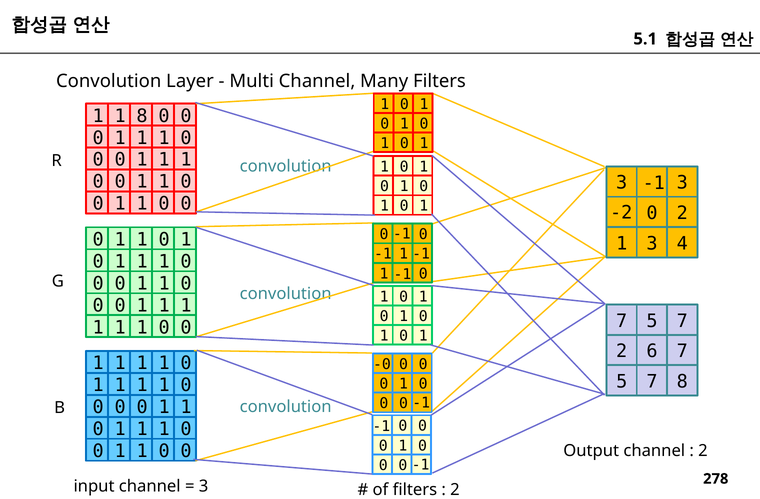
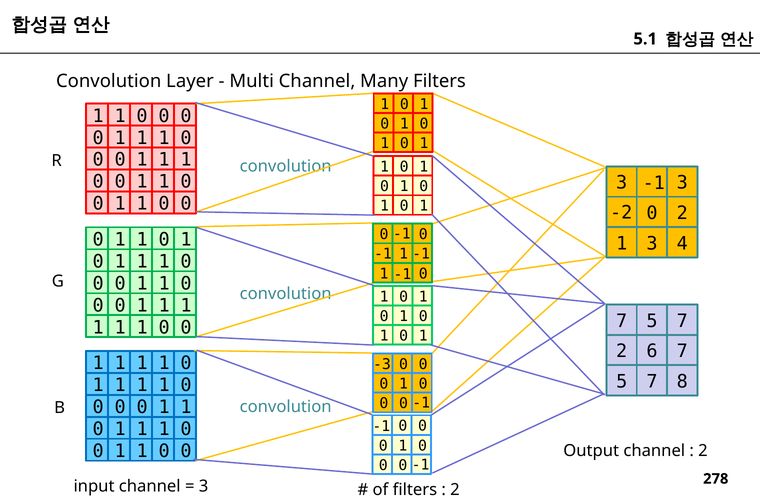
8: 8 -> 0 (142, 116)
-0: -0 -> -3 (382, 365)
